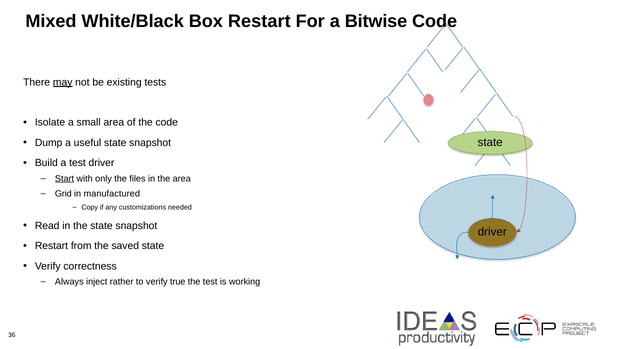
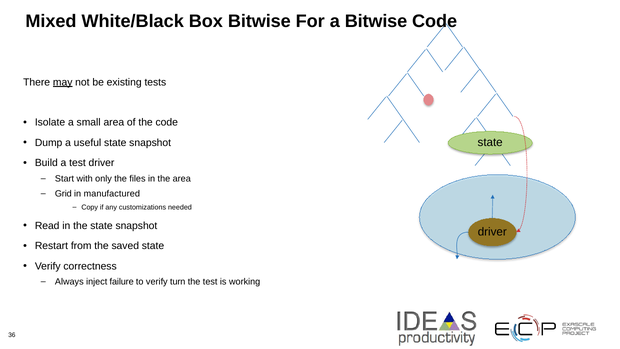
Box Restart: Restart -> Bitwise (259, 21)
Start underline: present -> none (65, 178)
rather: rather -> failure (122, 282)
true: true -> turn (178, 282)
